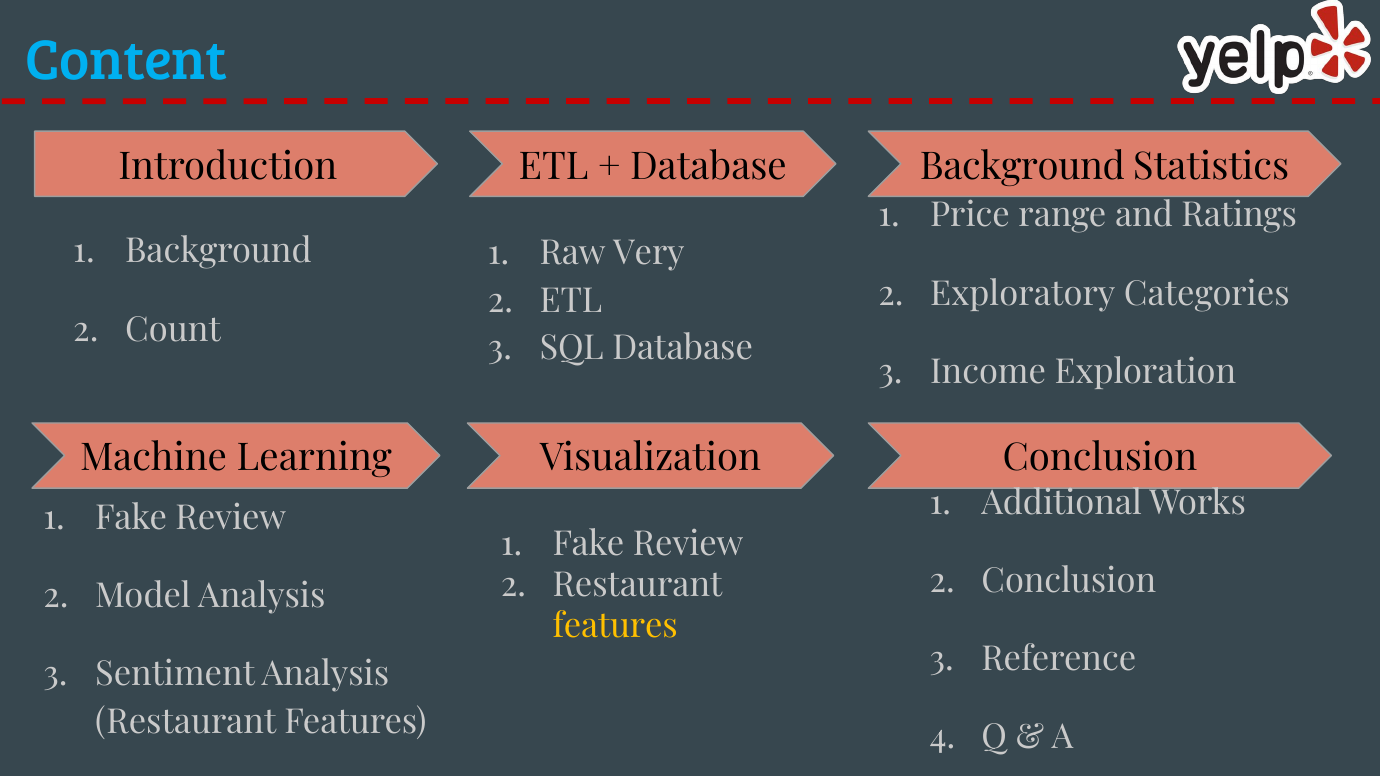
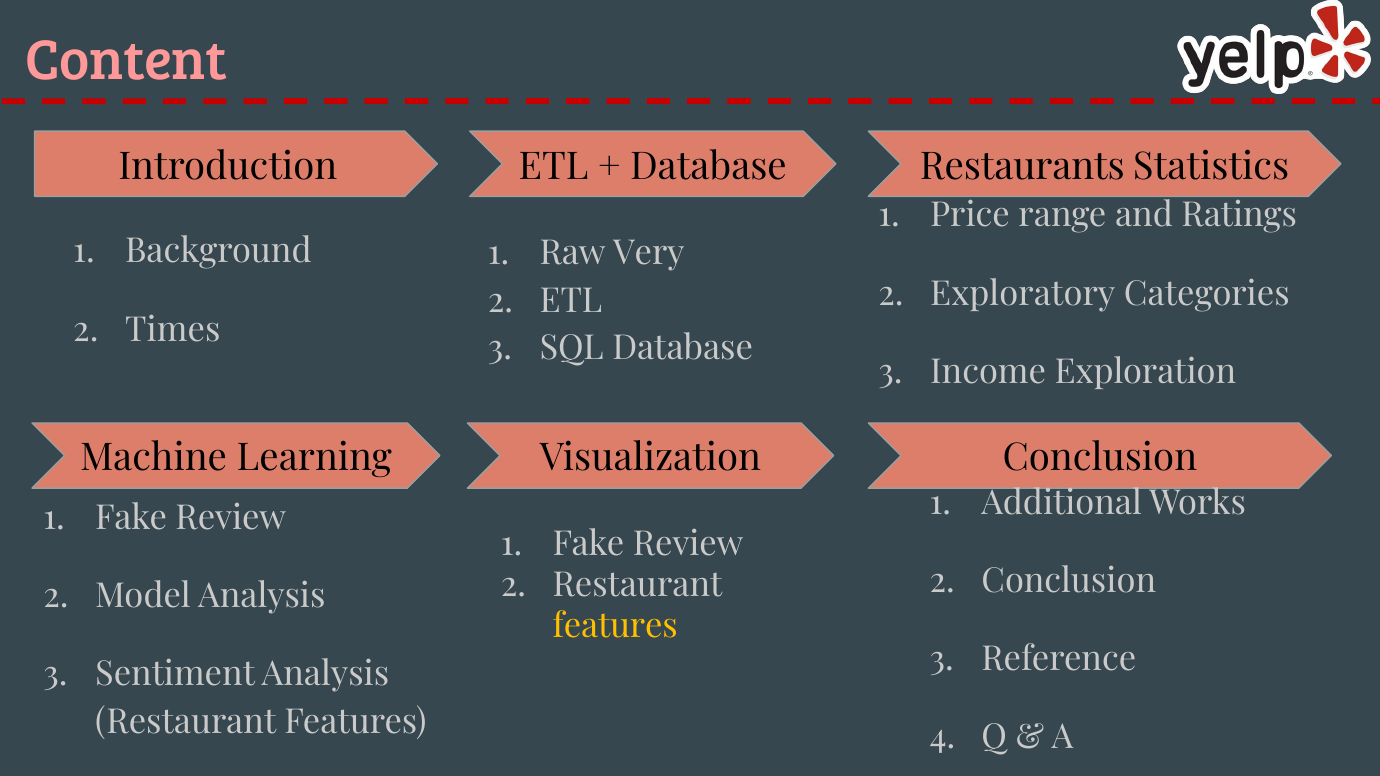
Content colour: light blue -> pink (127, 61)
Database Background: Background -> Restaurants (1022, 166)
Count: Count -> Times (173, 330)
